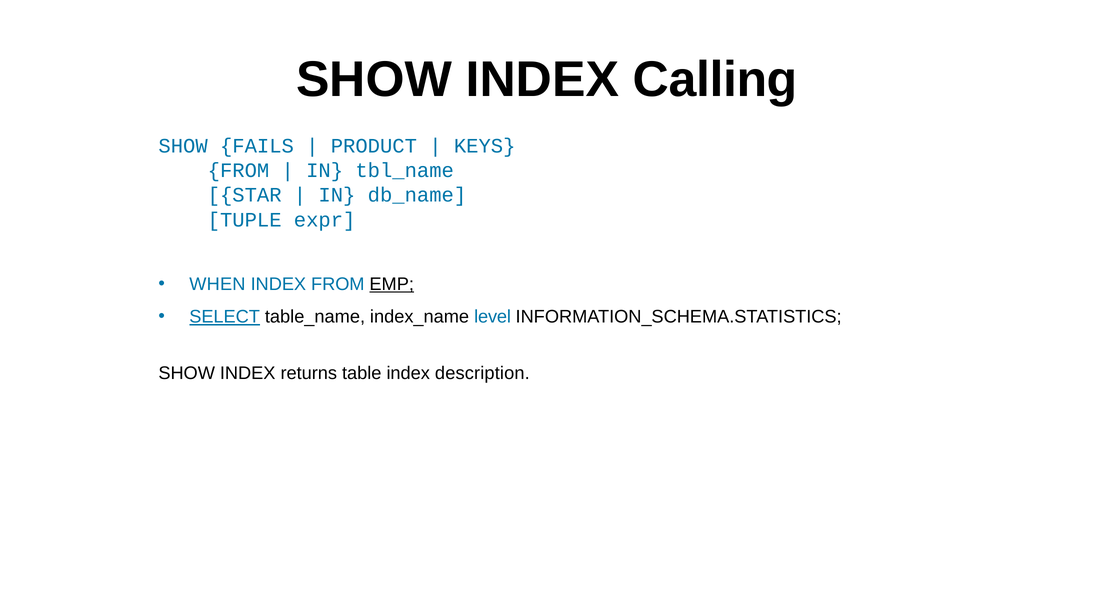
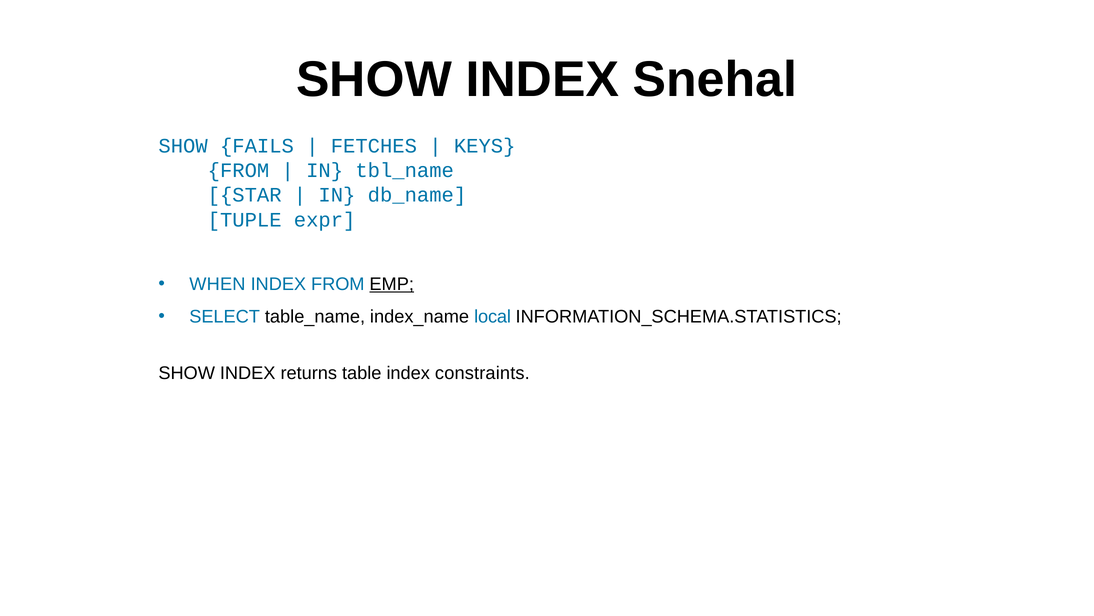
Calling: Calling -> Snehal (715, 79)
PRODUCT: PRODUCT -> FETCHES (374, 146)
SELECT underline: present -> none (225, 317)
level: level -> local (493, 317)
description: description -> constraints (482, 373)
